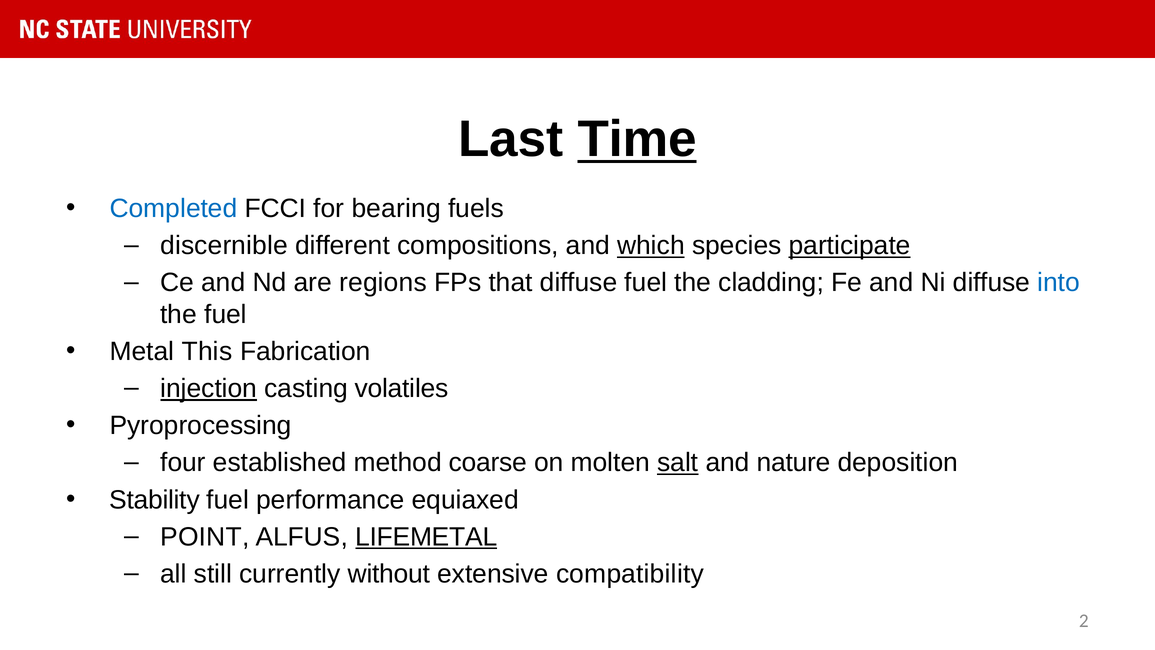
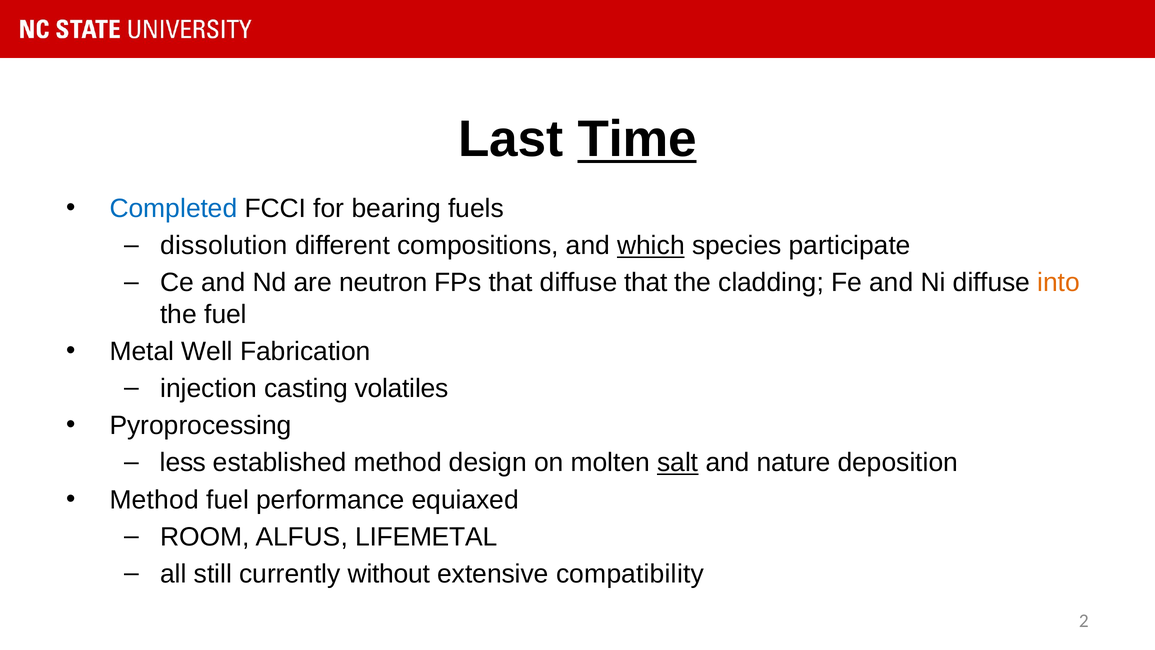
discernible: discernible -> dissolution (224, 246)
participate underline: present -> none (850, 246)
regions: regions -> neutron (383, 283)
diffuse fuel: fuel -> that (646, 283)
into colour: blue -> orange (1059, 283)
This: This -> Well (207, 351)
injection underline: present -> none (209, 388)
four: four -> less (183, 463)
coarse: coarse -> design (488, 463)
Stability: Stability -> Method (154, 500)
POINT: POINT -> ROOM (205, 537)
LIFEMETAL underline: present -> none (426, 537)
